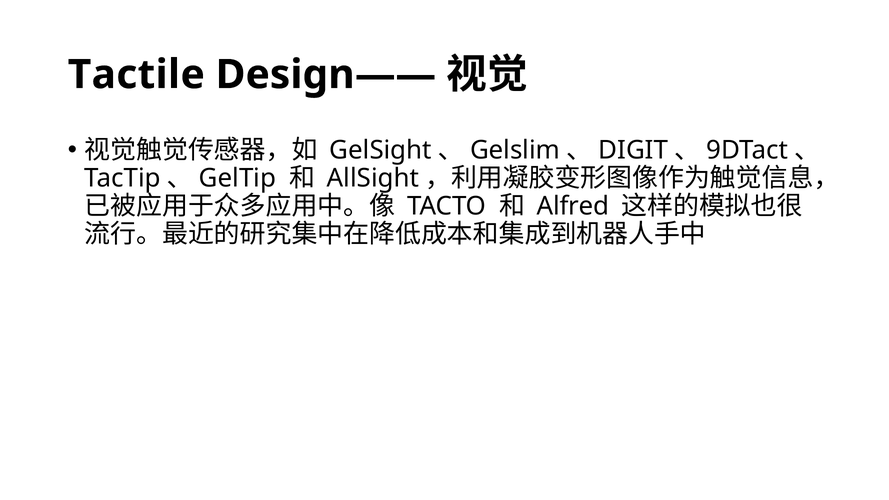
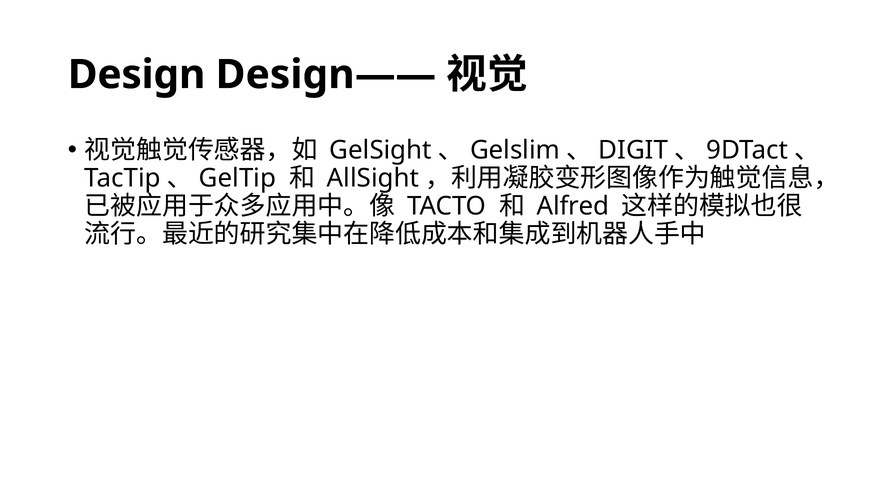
Tactile: Tactile -> Design (137, 75)
